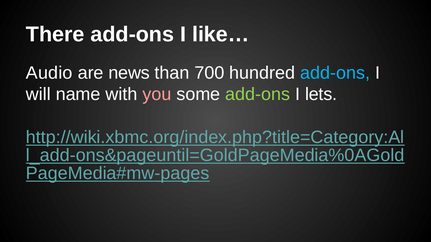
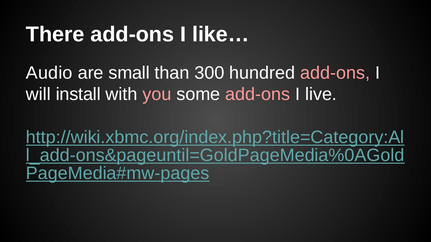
news: news -> small (129, 73)
700: 700 -> 300 (209, 73)
add-ons colour: light blue -> pink (335, 73)
name: name -> install (78, 94)
add-ons colour: light green -> pink (258, 94)
lets: lets -> live (321, 94)
